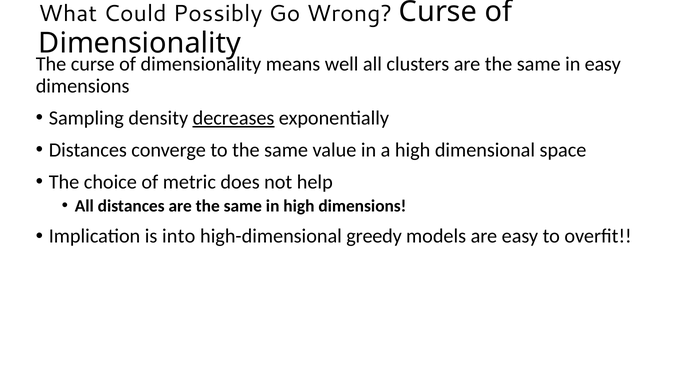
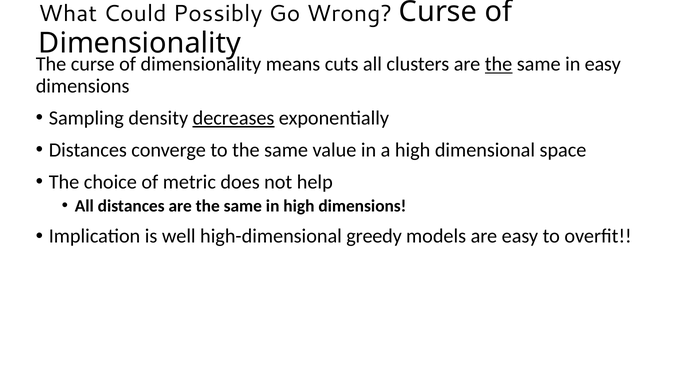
well: well -> cuts (342, 64)
the underline: none -> present (499, 64)
into: into -> well (179, 236)
